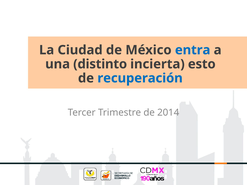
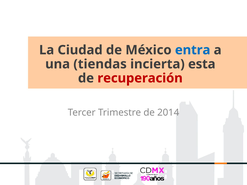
distinto: distinto -> tiendas (100, 64)
esto: esto -> esta (202, 64)
recuperación colour: blue -> red (140, 78)
